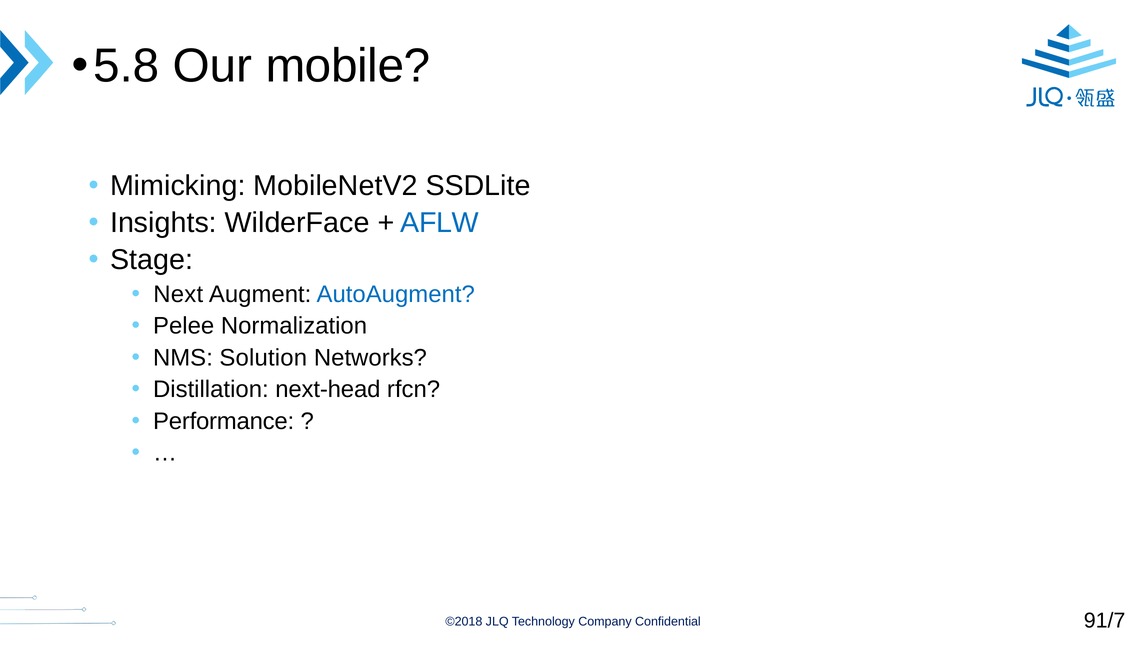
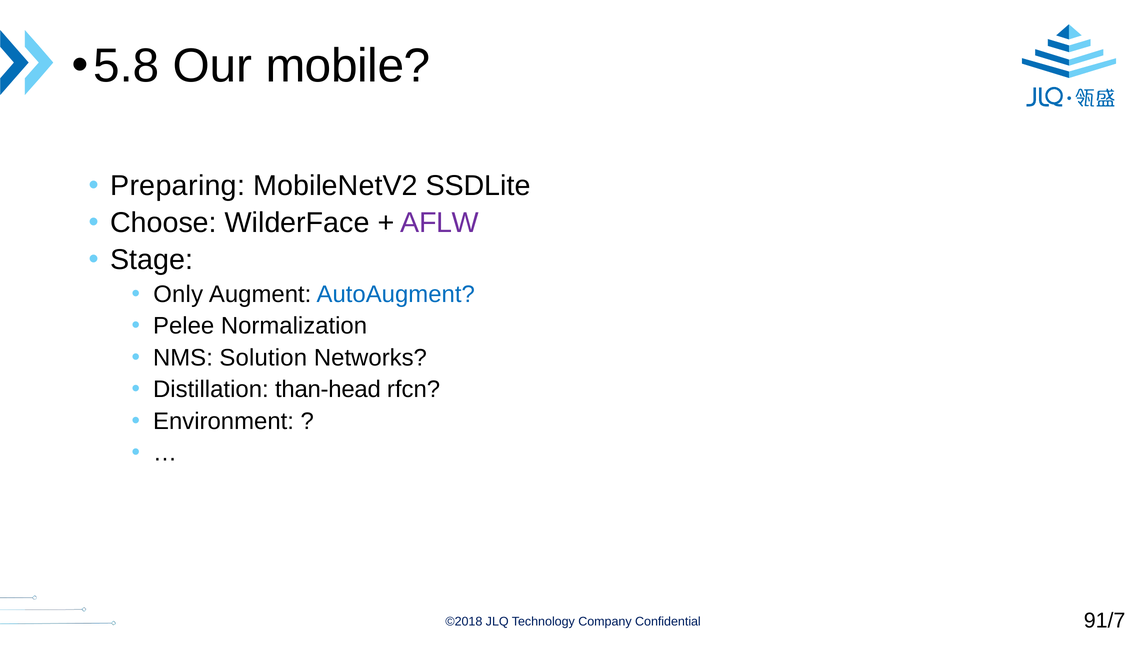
Mimicking: Mimicking -> Preparing (178, 186)
Insights: Insights -> Choose (163, 223)
AFLW colour: blue -> purple (440, 223)
Next: Next -> Only (178, 294)
next-head: next-head -> than-head (328, 390)
Performance: Performance -> Environment (224, 421)
